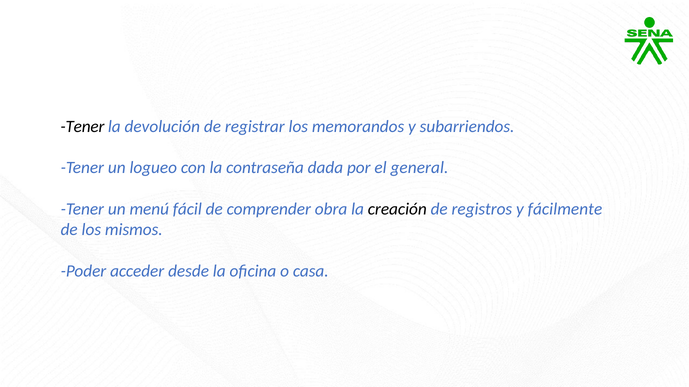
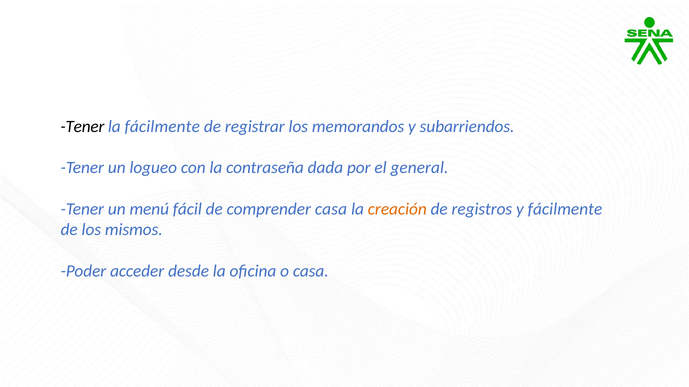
la devolución: devolución -> fácilmente (162, 127)
comprender obra: obra -> casa (331, 209)
creación colour: black -> orange (397, 209)
